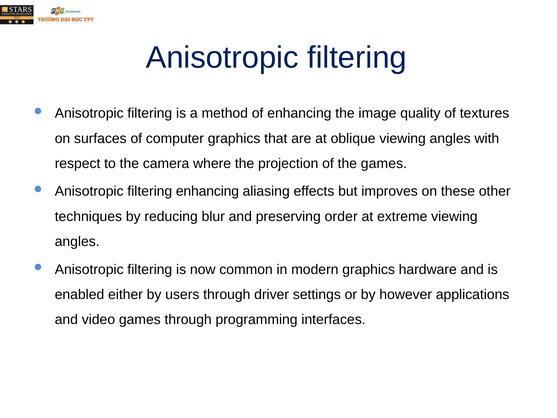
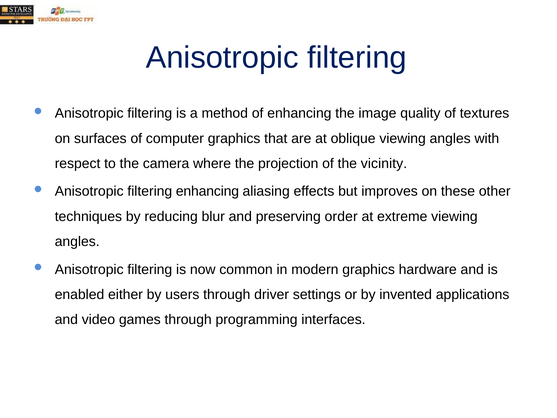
the games: games -> vicinity (384, 163)
however: however -> invented (406, 294)
